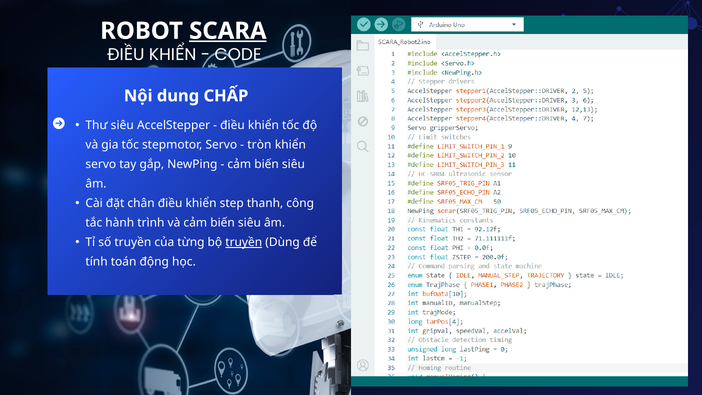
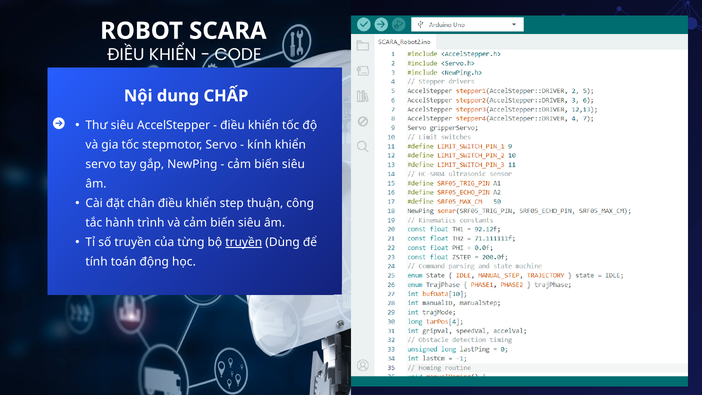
SCARA underline: present -> none (228, 31)
tròn: tròn -> kính (259, 145)
thanh: thanh -> thuận (265, 203)
